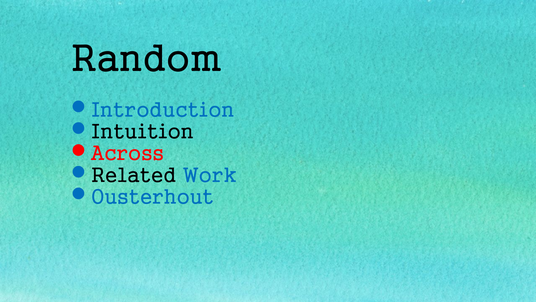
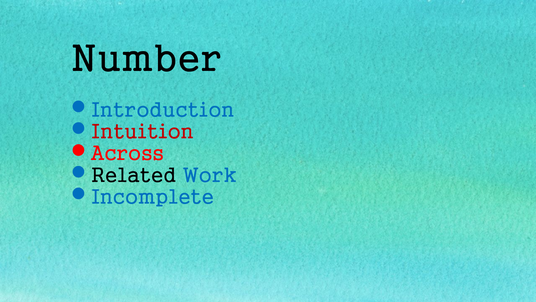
Random: Random -> Number (146, 59)
Intuition colour: black -> red (142, 132)
Ousterhout: Ousterhout -> Incomplete (153, 197)
